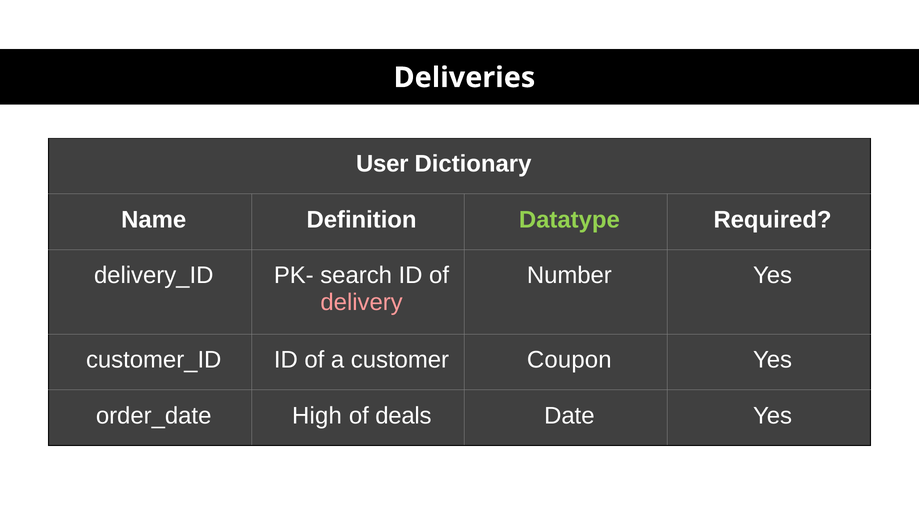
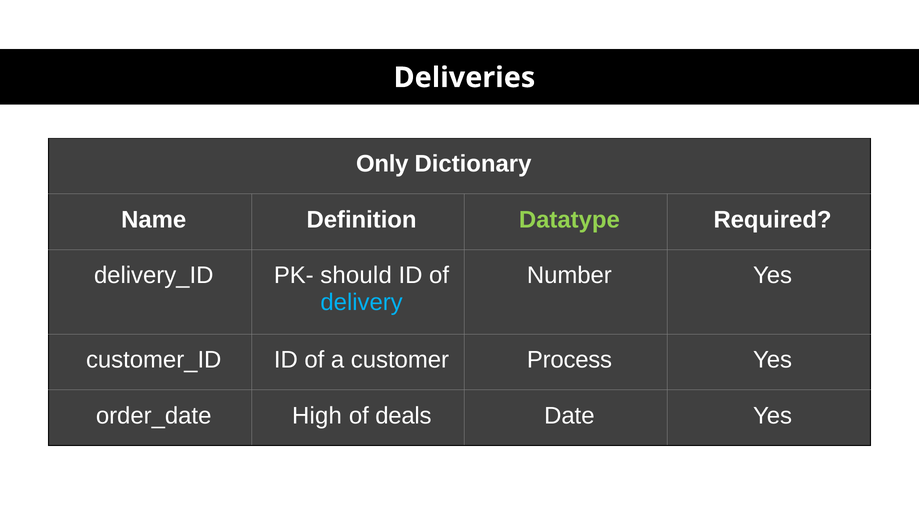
User: User -> Only (382, 164)
search: search -> should (356, 275)
delivery colour: pink -> light blue (362, 302)
Coupon: Coupon -> Process (570, 360)
